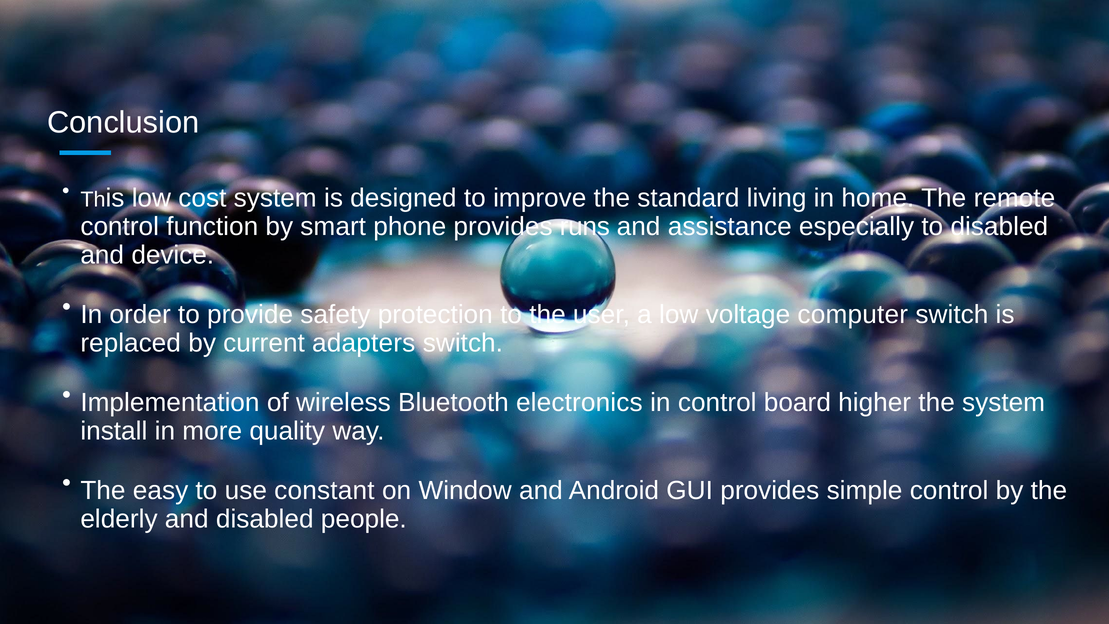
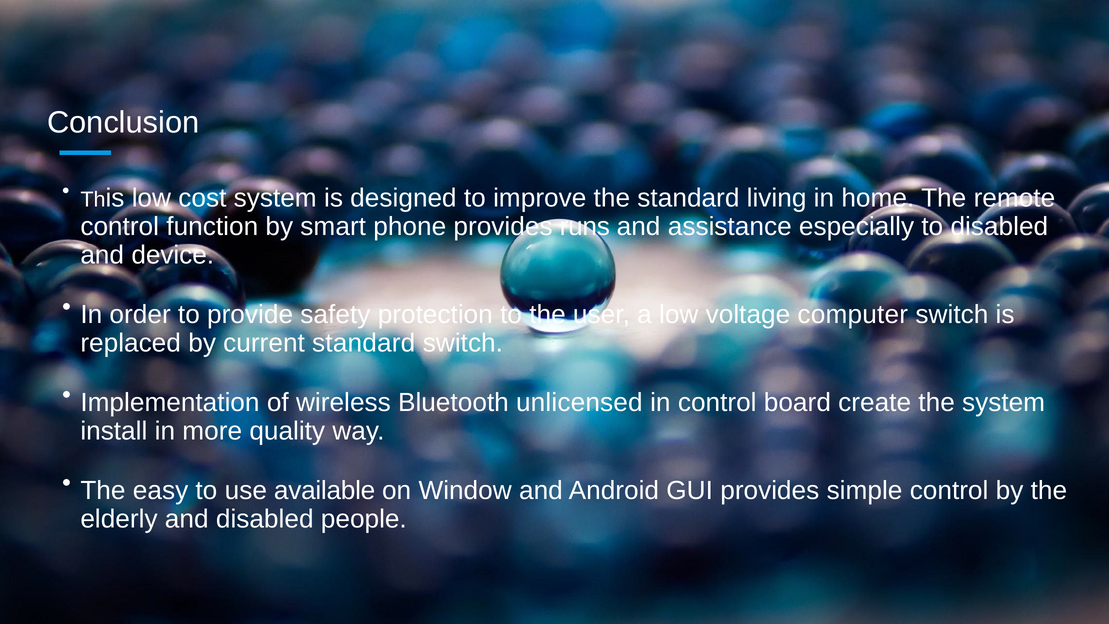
current adapters: adapters -> standard (364, 343)
electronics: electronics -> unlicensed (579, 403)
higher: higher -> create (875, 403)
constant: constant -> available (325, 491)
